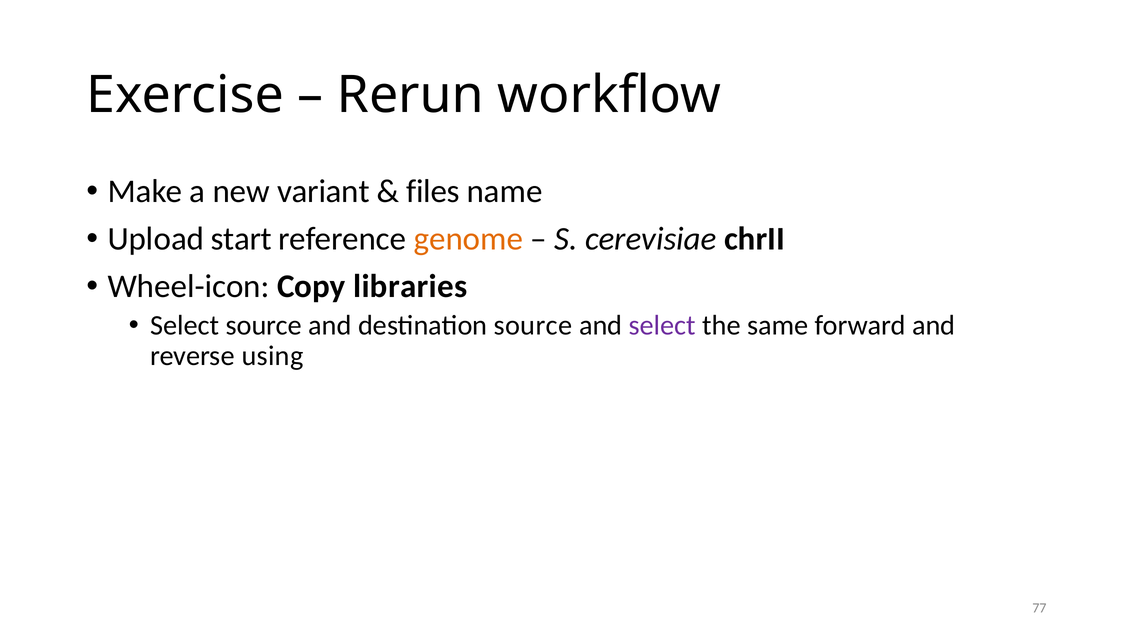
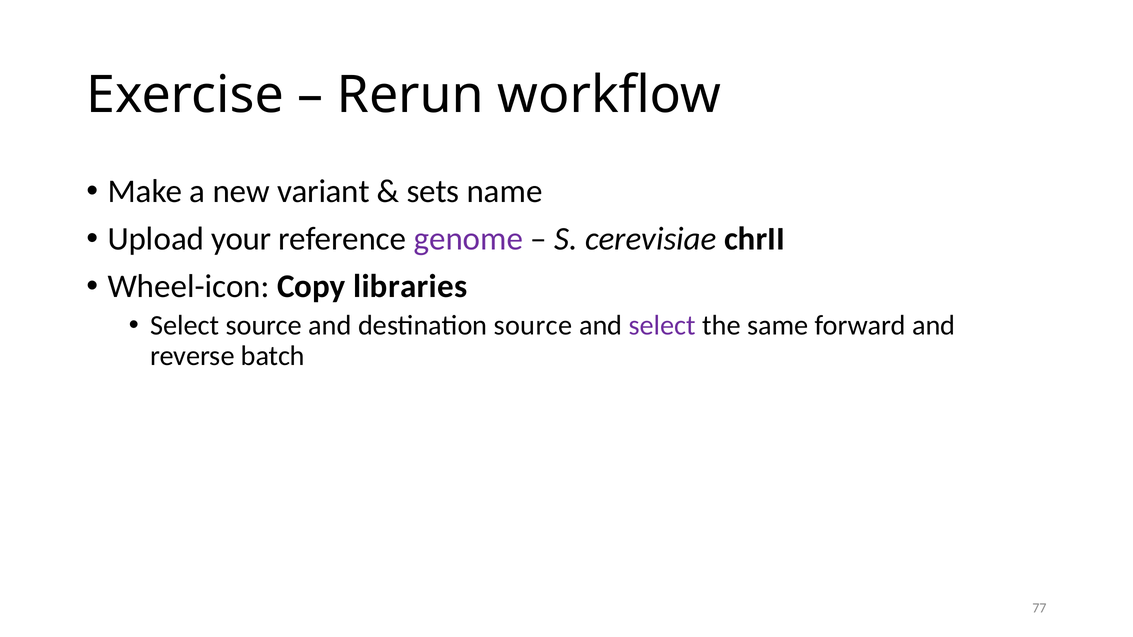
files: files -> sets (433, 192)
start: start -> your (241, 239)
genome colour: orange -> purple (468, 239)
using: using -> batch (273, 356)
